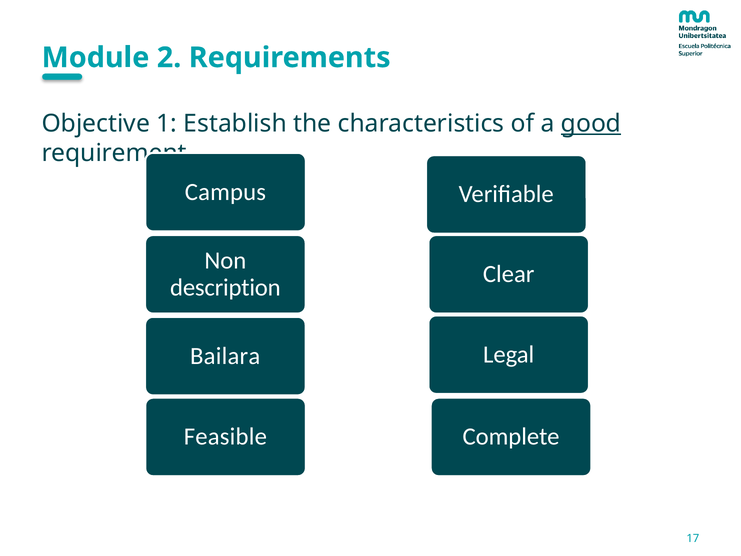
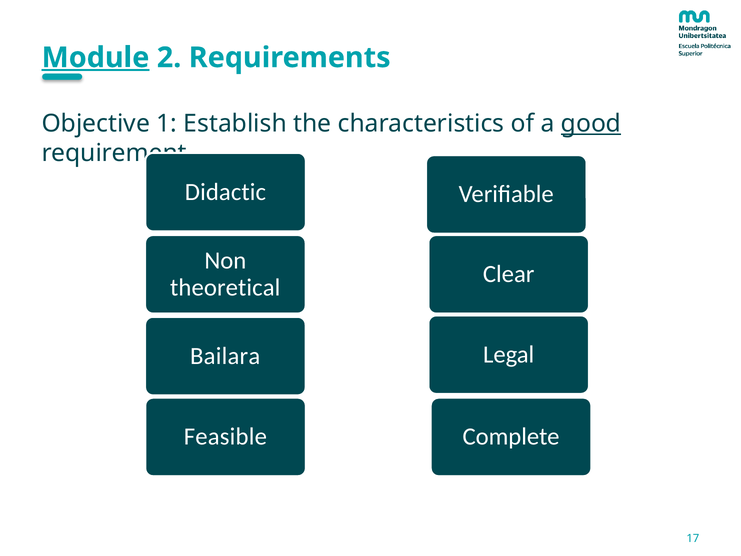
Module underline: none -> present (95, 58)
Campus: Campus -> Didactic (225, 192)
description: description -> theoretical (225, 287)
